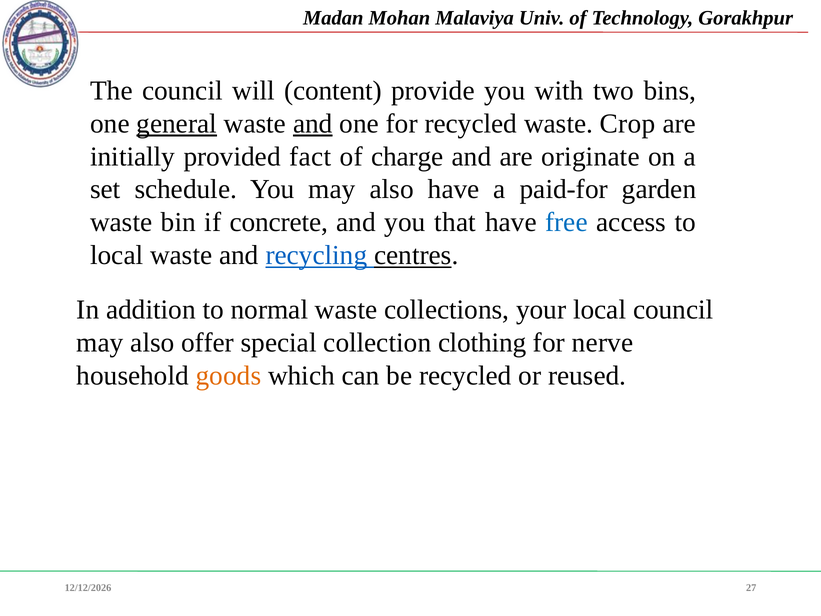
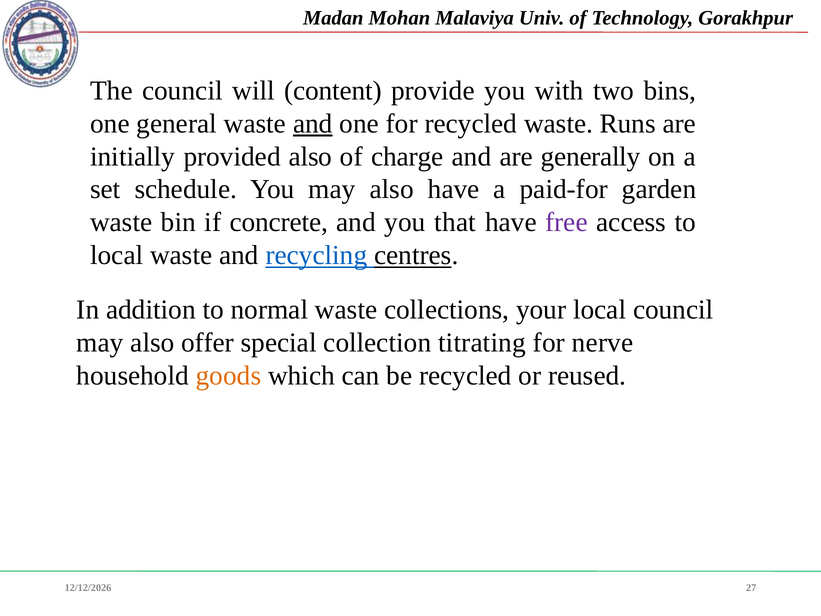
general underline: present -> none (177, 124)
Crop: Crop -> Runs (628, 124)
provided fact: fact -> also (310, 156)
originate: originate -> generally (591, 156)
free colour: blue -> purple (566, 222)
clothing: clothing -> titrating (482, 343)
